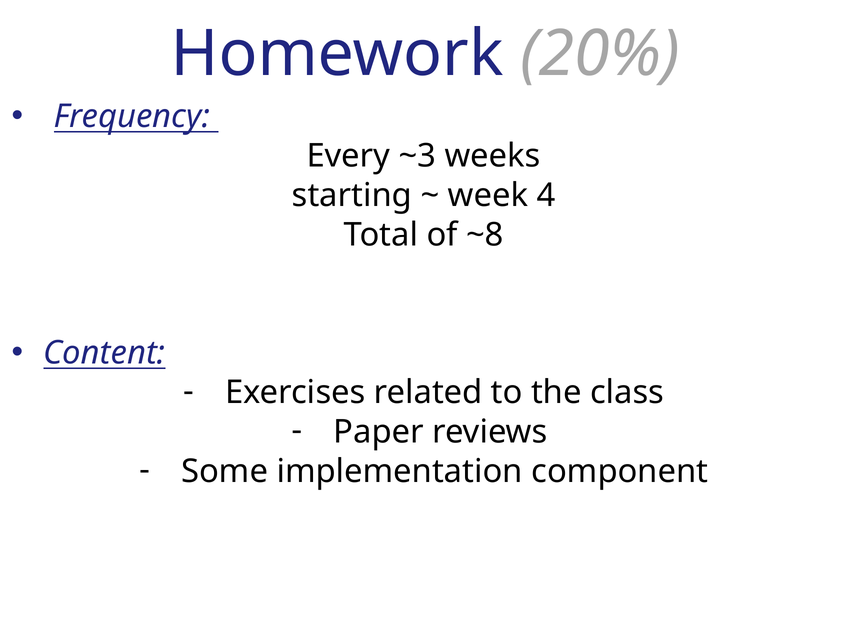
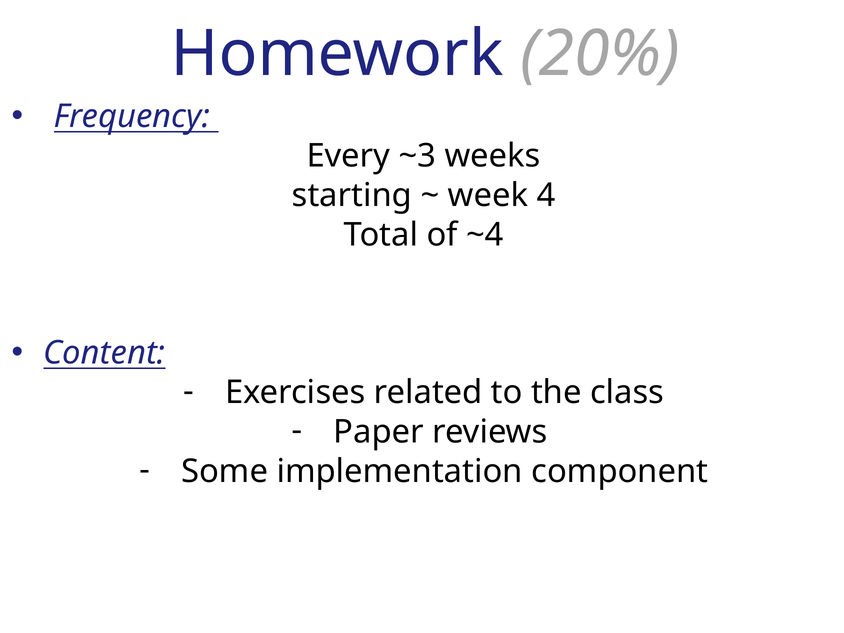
~8: ~8 -> ~4 (485, 235)
